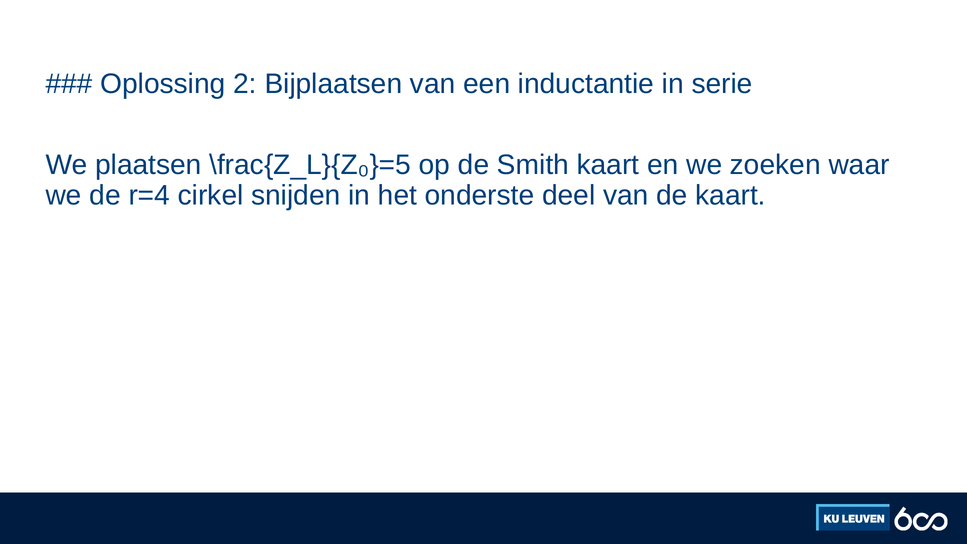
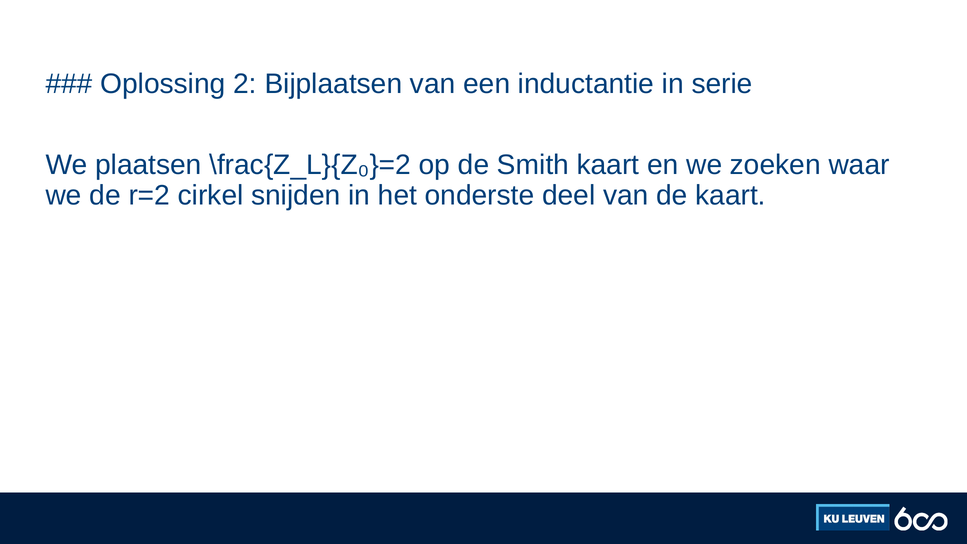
\frac{Z_L}{Z₀}=5: \frac{Z_L}{Z₀}=5 -> \frac{Z_L}{Z₀}=2 (310, 165)
r=4: r=4 -> r=2 (149, 196)
